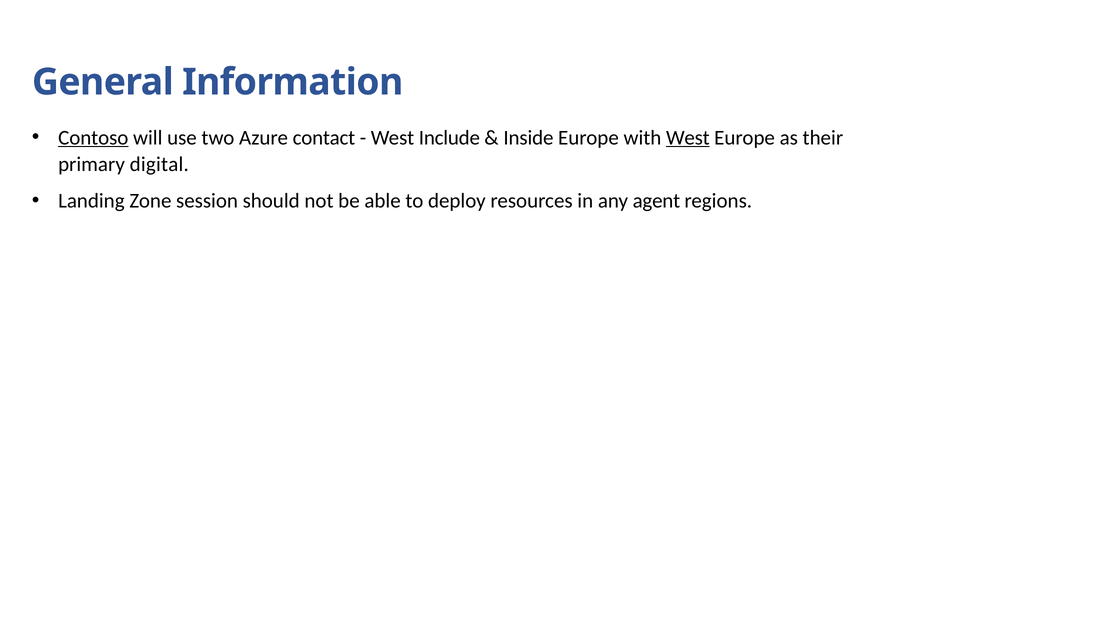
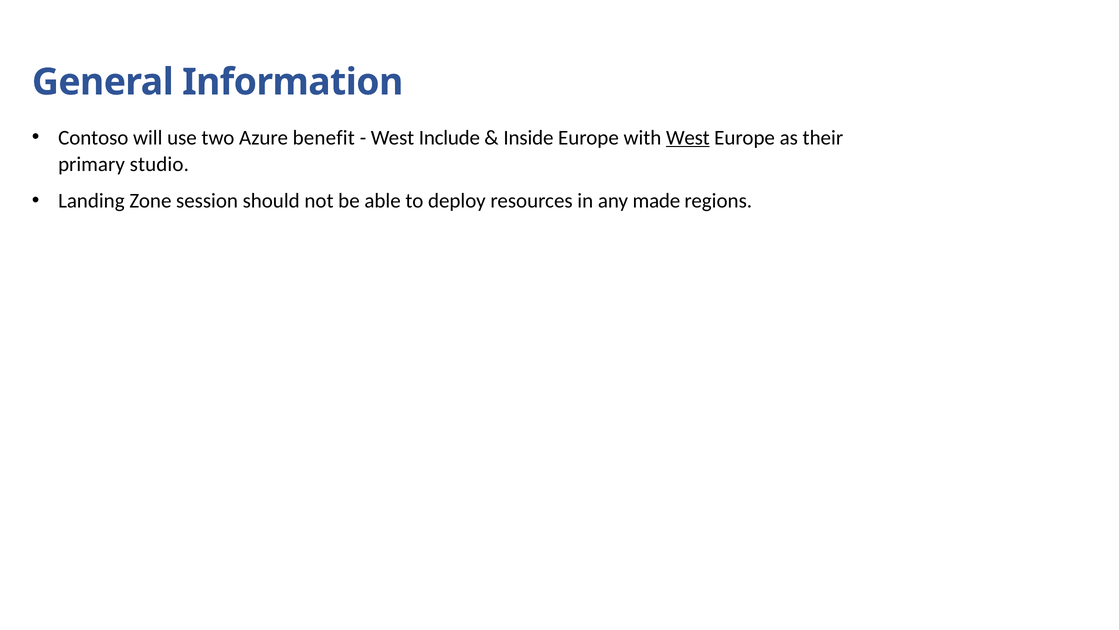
Contoso underline: present -> none (93, 137)
contact: contact -> benefit (324, 137)
digital: digital -> studio (159, 164)
agent: agent -> made (656, 201)
